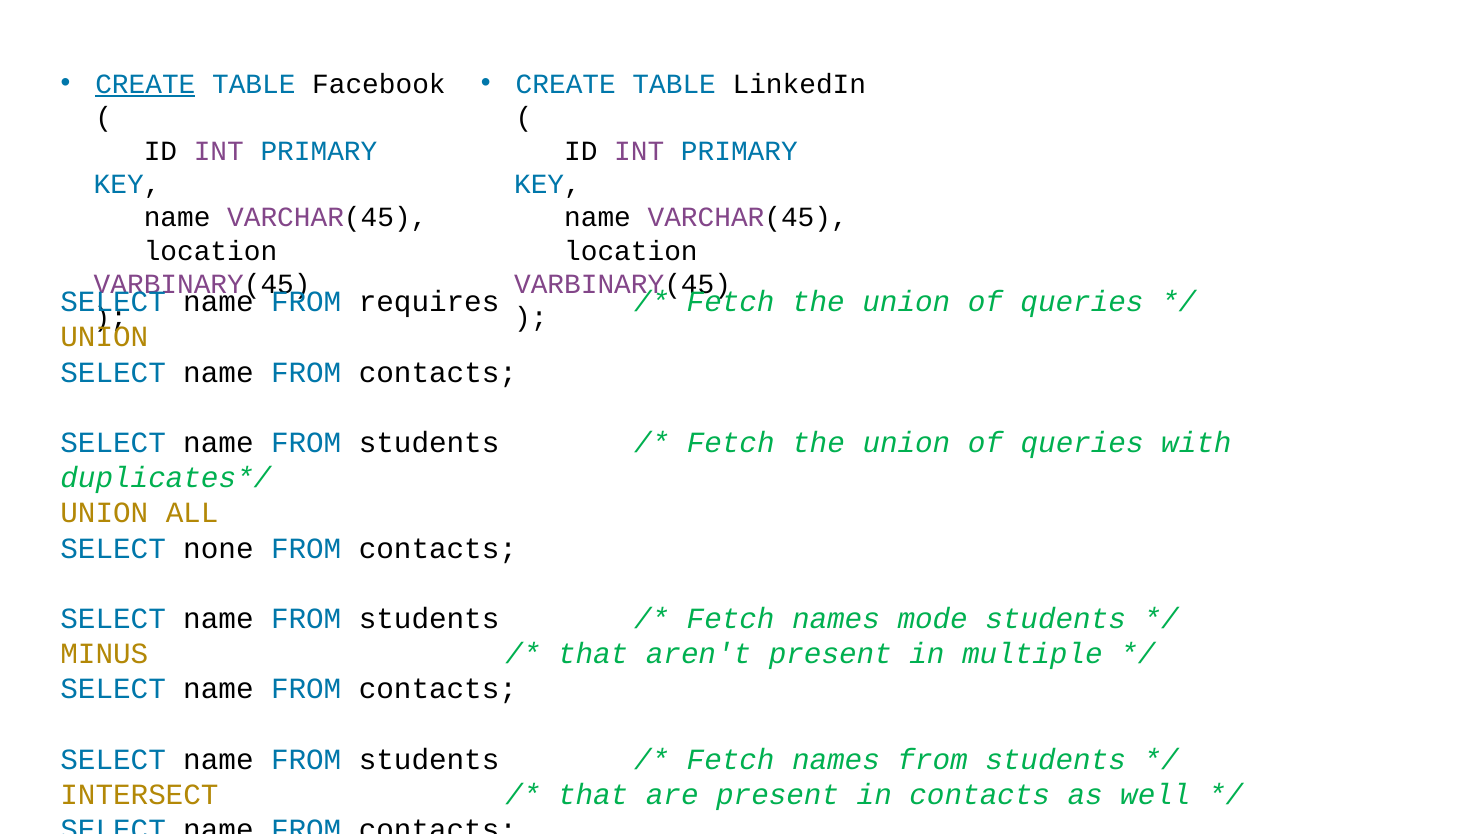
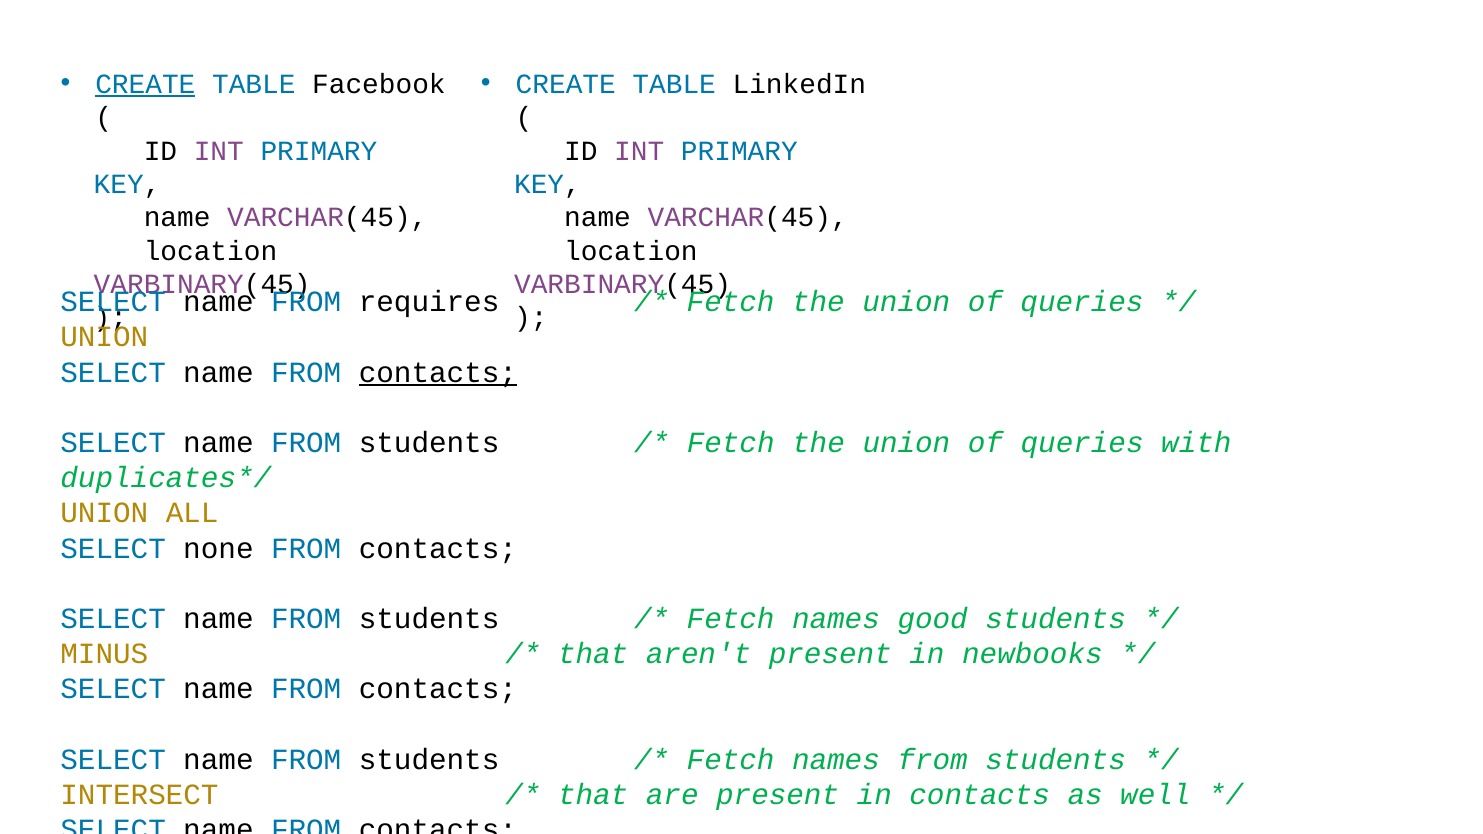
contacts underline: none -> present (438, 372)
mode: mode -> good (933, 619)
multiple: multiple -> newbooks (1032, 654)
